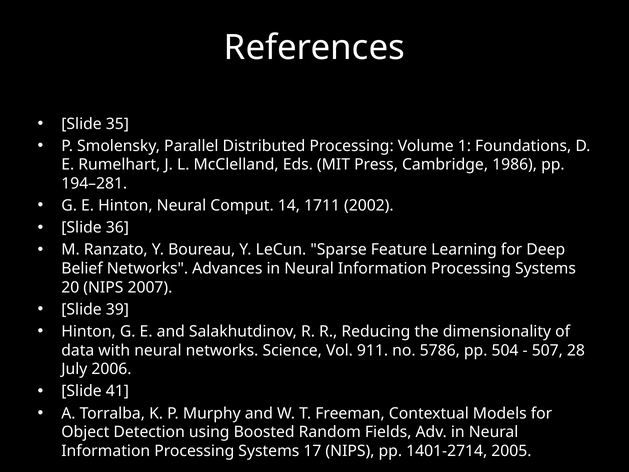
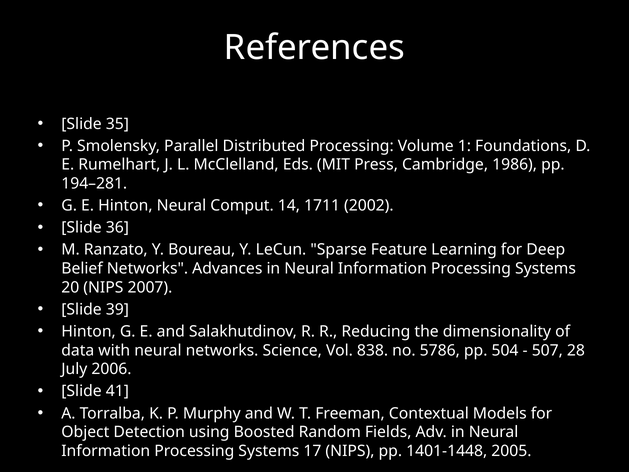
911: 911 -> 838 (373, 350)
1401-2714: 1401-2714 -> 1401-1448 (447, 451)
